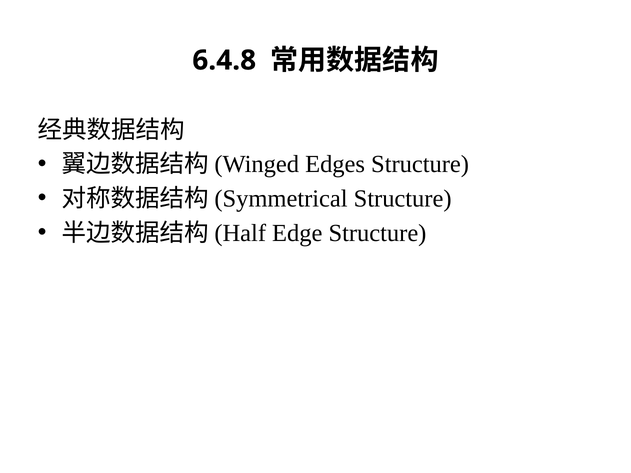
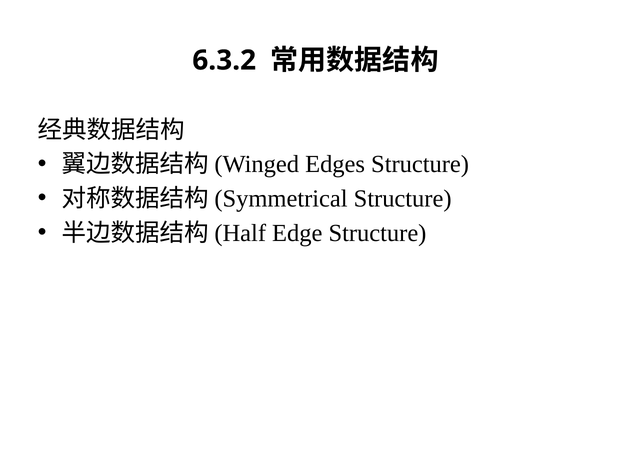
6.4.8: 6.4.8 -> 6.3.2 (224, 60)
